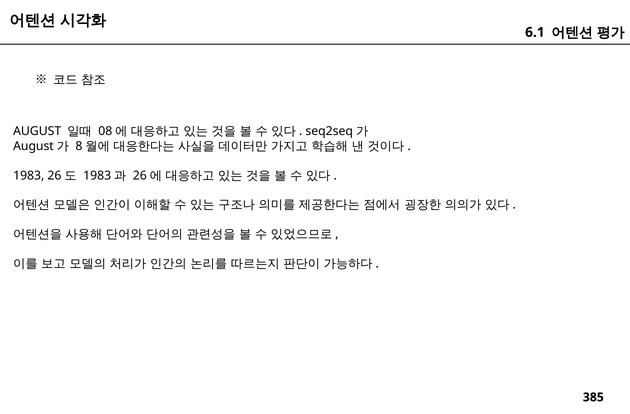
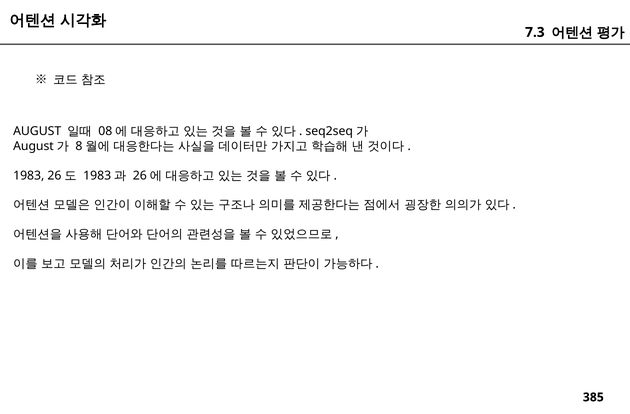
6.1: 6.1 -> 7.3 (535, 32)
